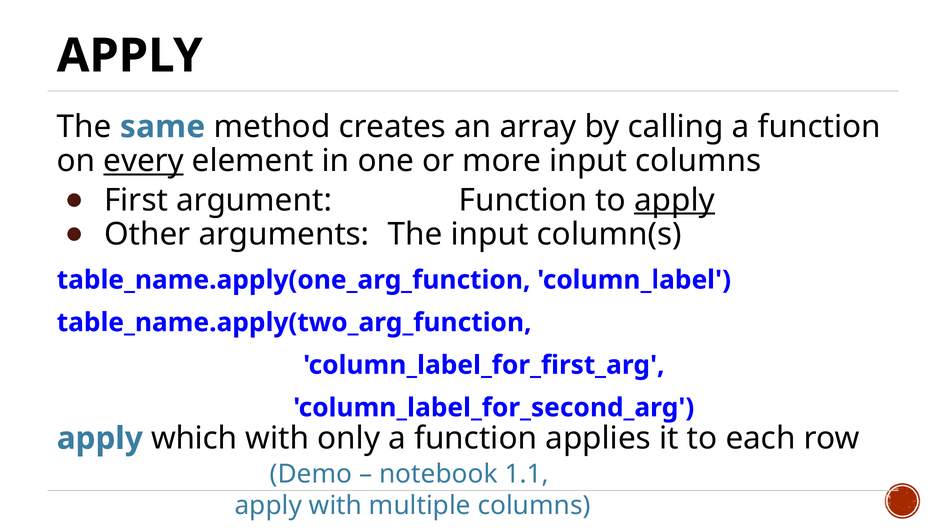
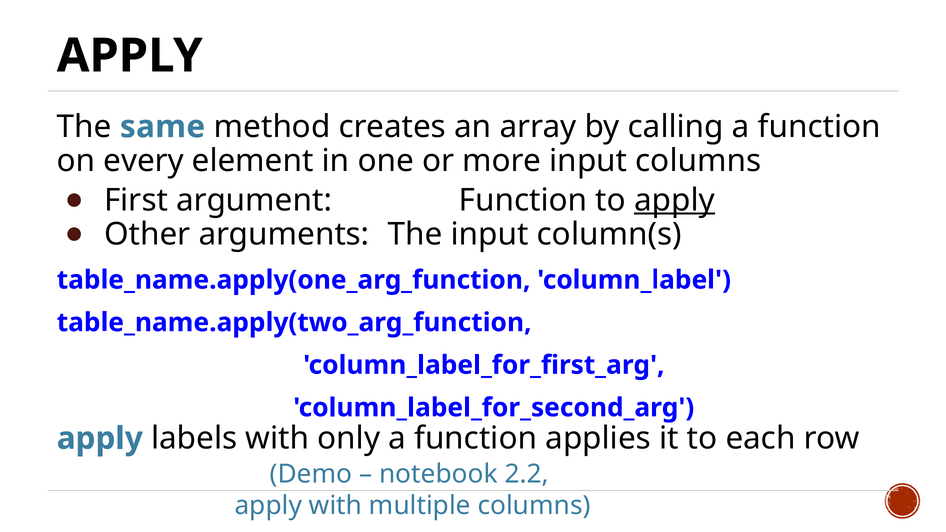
every underline: present -> none (144, 161)
which: which -> labels (194, 439)
1.1: 1.1 -> 2.2 (527, 474)
